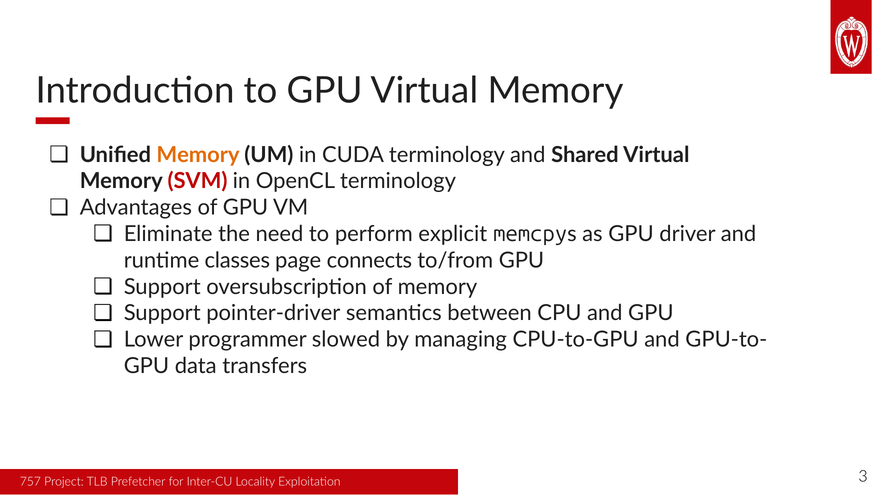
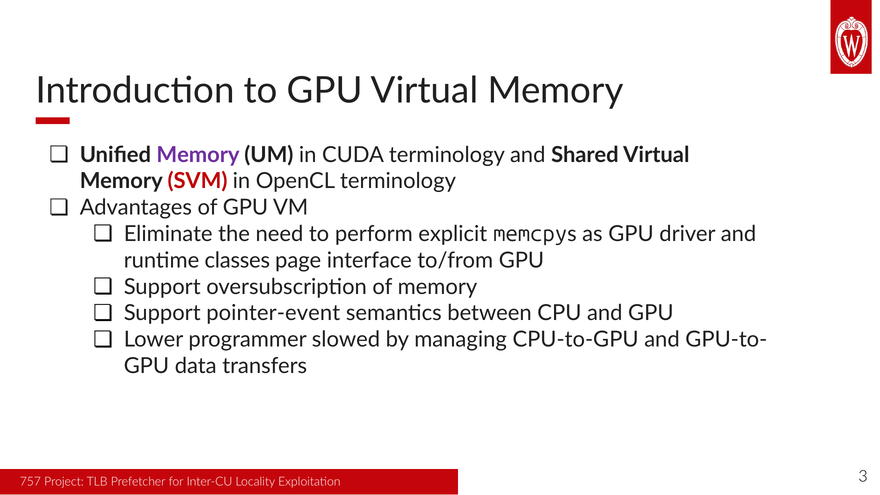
Memory colour: orange -> purple (198, 155)
connects: connects -> interface (369, 260)
pointer-driver: pointer-driver -> pointer-event (273, 313)
